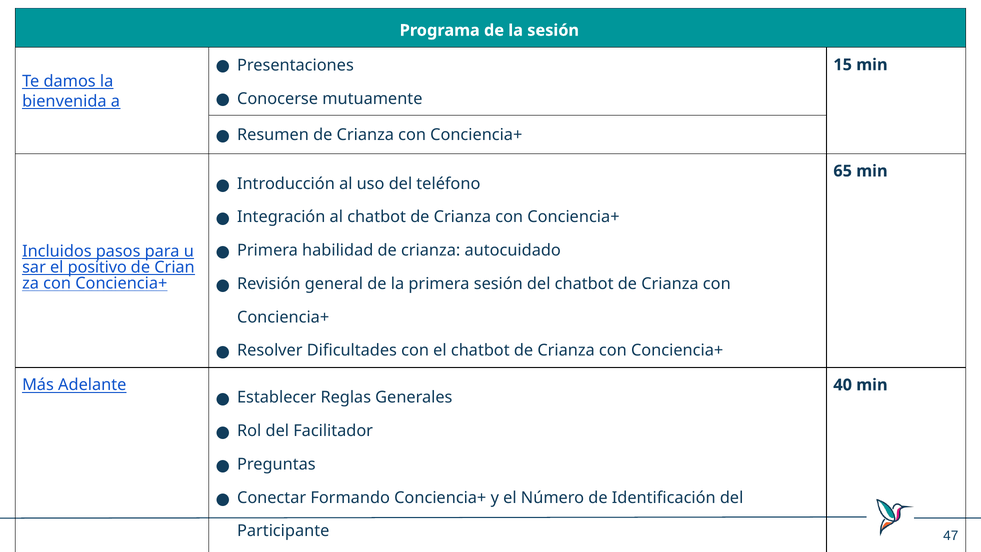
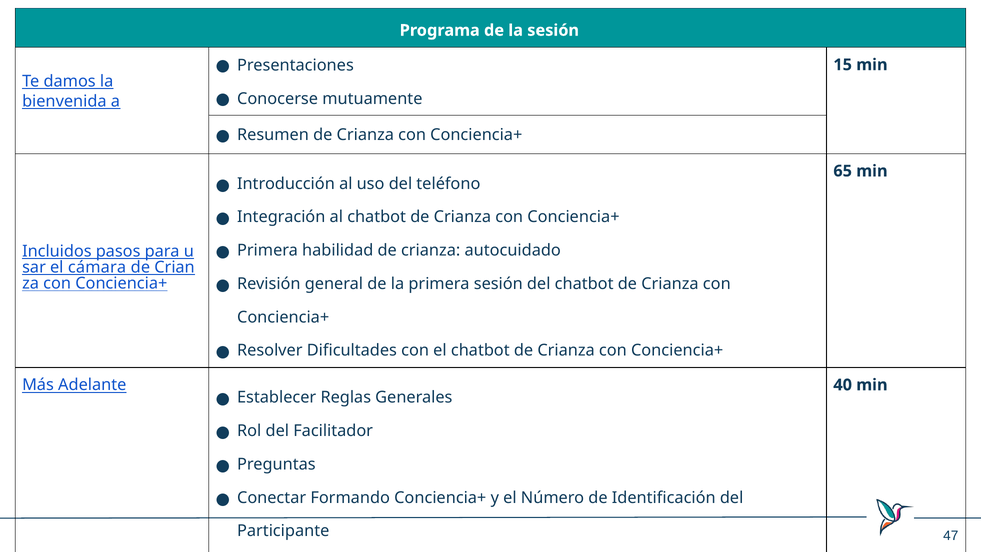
positivo: positivo -> cámara (97, 267)
